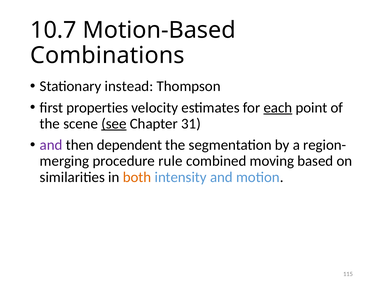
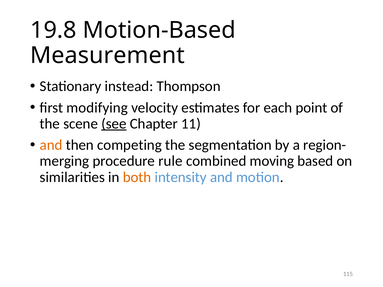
10.7: 10.7 -> 19.8 (53, 30)
Combinations: Combinations -> Measurement (107, 56)
properties: properties -> modifying (97, 108)
each underline: present -> none (278, 108)
31: 31 -> 11 (191, 124)
and colour: purple -> orange (51, 145)
dependent: dependent -> competing (129, 145)
